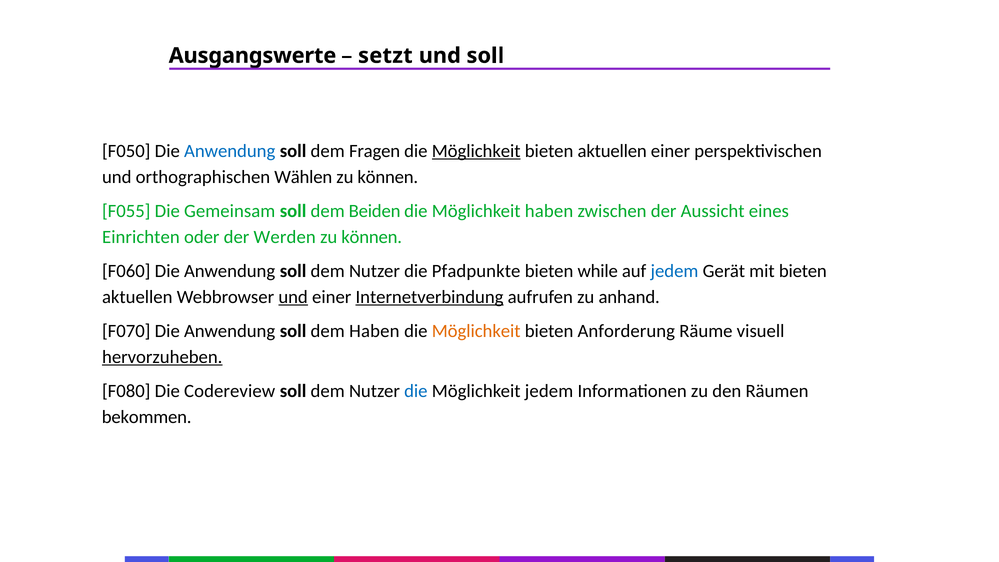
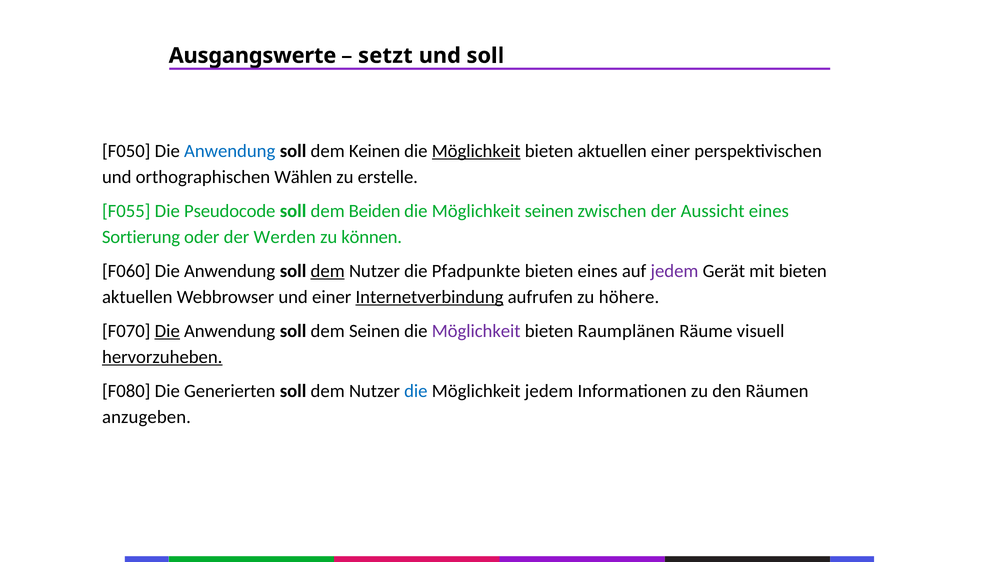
Fragen: Fragen -> Keinen (375, 151)
können: können -> erstelle (388, 177)
Gemeinsam: Gemeinsam -> Pseudocode (230, 211)
Möglichkeit haben: haben -> seinen (549, 211)
Einrichten: Einrichten -> Sortierung (141, 237)
dem underline: none -> present (328, 271)
bieten while: while -> eines (598, 271)
jedem colour: blue -> purple (674, 271)
und underline: present -> none (293, 297)
anhand: anhand -> höhere (629, 297)
Die underline: none -> present (167, 331)
dem Haben: Haben -> Seinen (374, 331)
Möglichkeit colour: orange -> purple (476, 331)
Anforderung: Anforderung -> Raumplänen (626, 331)
Codereview: Codereview -> Generierten (230, 391)
bekommen: bekommen -> anzugeben (147, 417)
